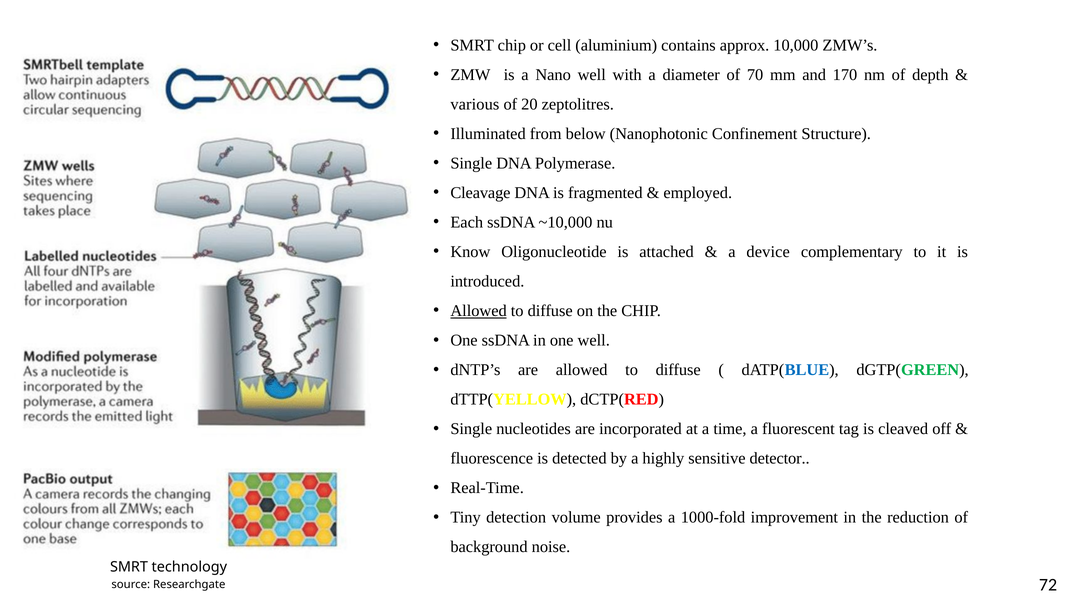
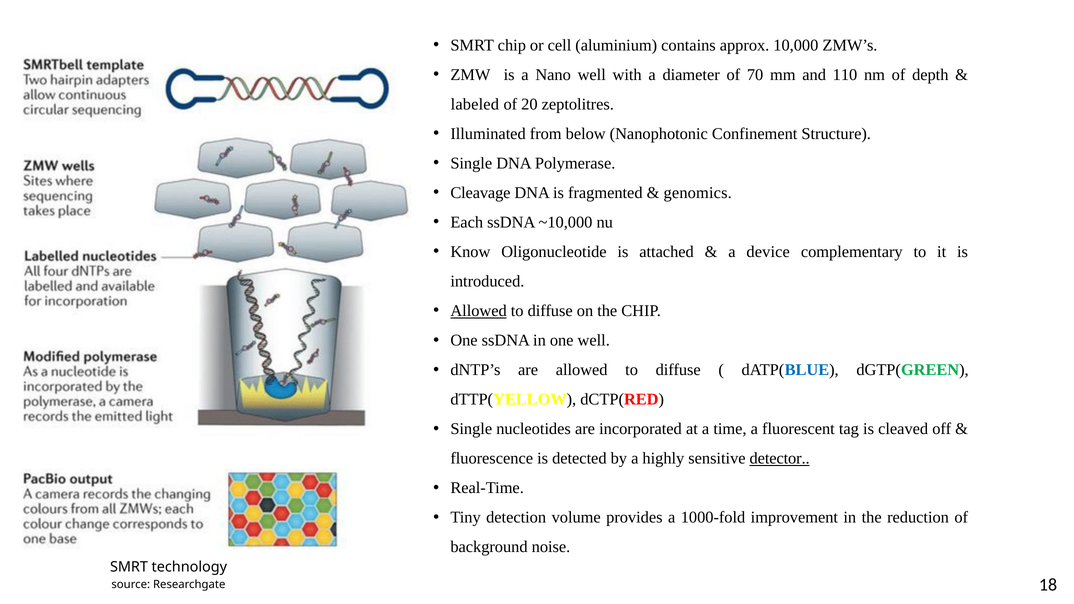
170: 170 -> 110 (845, 75)
various: various -> labeled (475, 104)
employed: employed -> genomics (698, 193)
detector underline: none -> present (780, 459)
72: 72 -> 18 (1048, 585)
